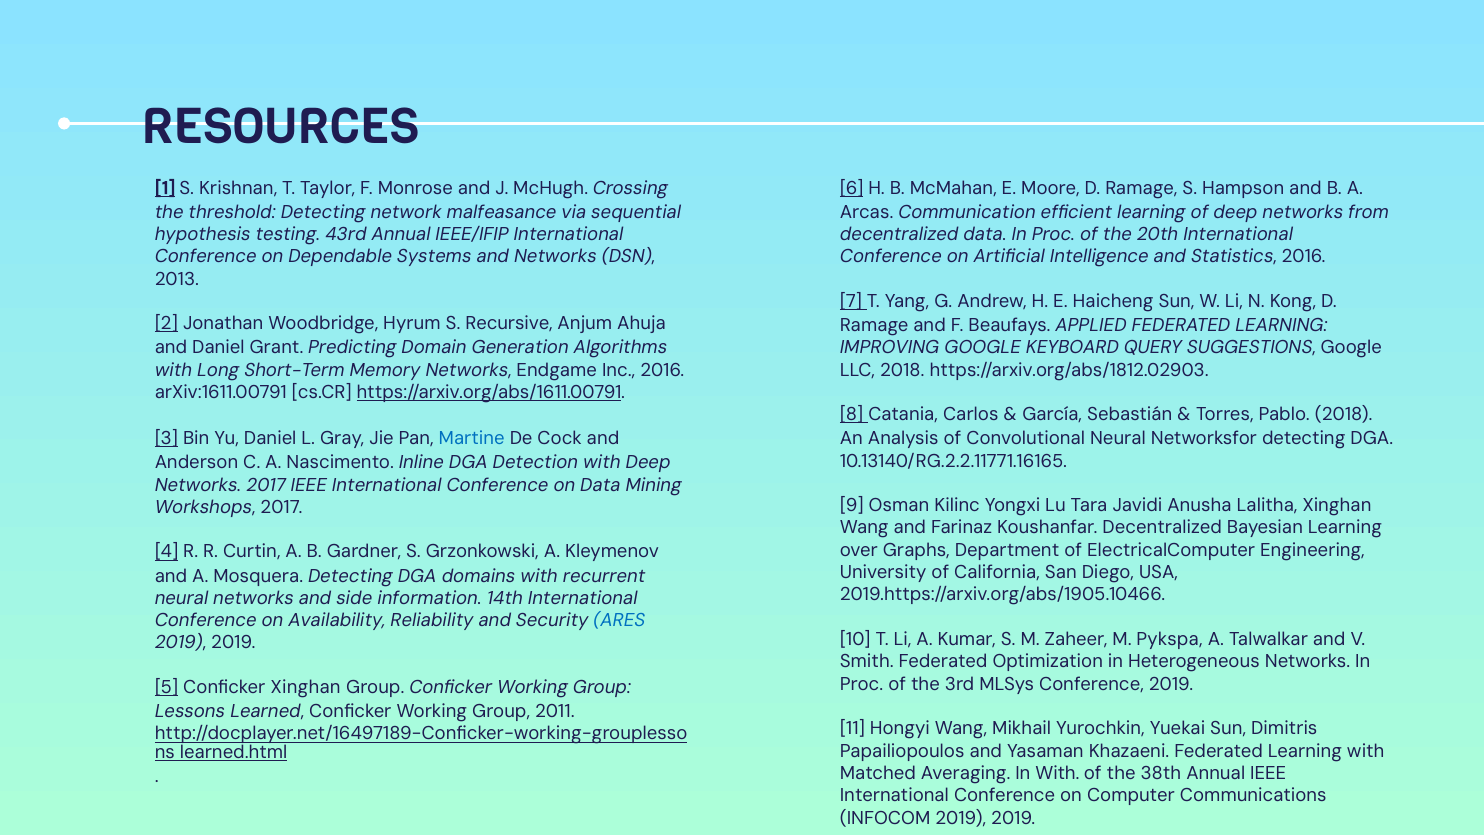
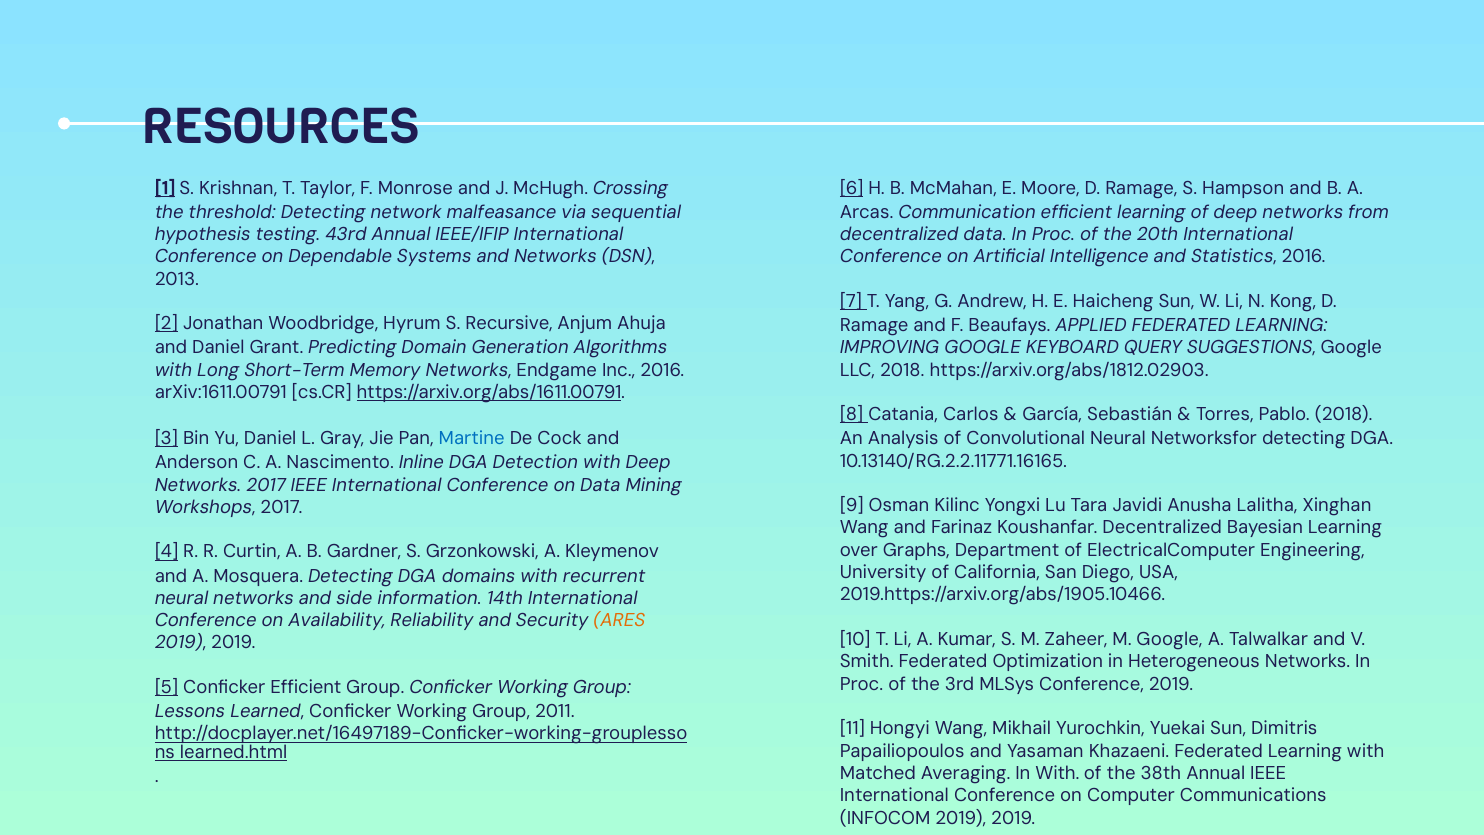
ARES colour: blue -> orange (619, 620)
M Pykspa: Pykspa -> Google (1170, 639)
Conficker Xinghan: Xinghan -> Efficient (306, 687)
